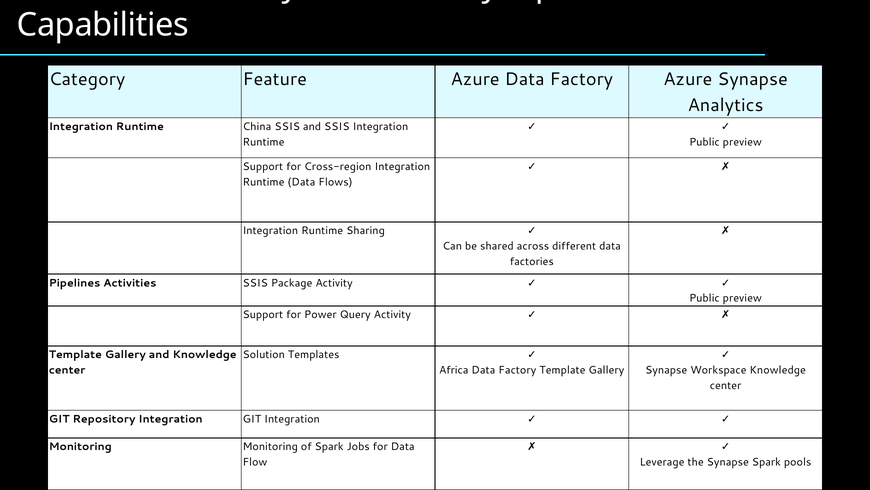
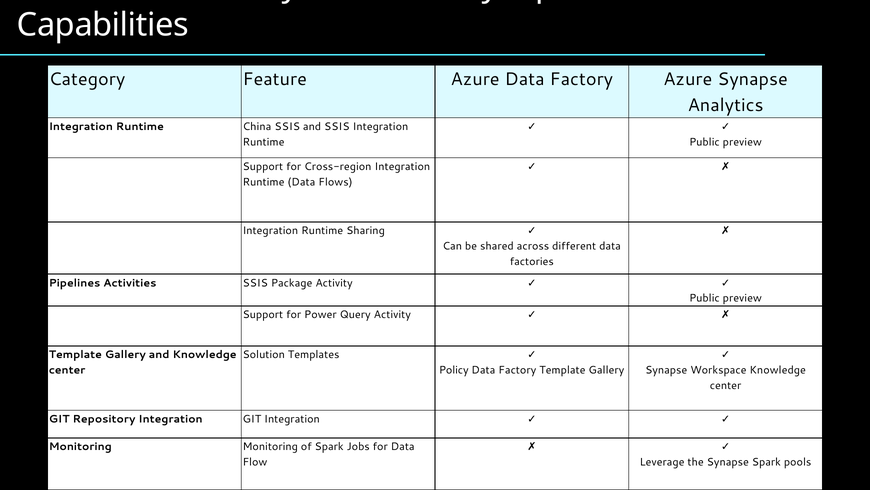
Africa: Africa -> Policy (454, 370)
